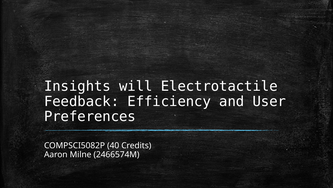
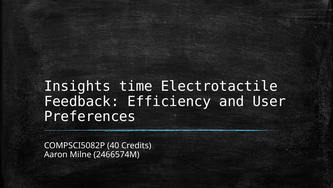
will: will -> time (136, 86)
